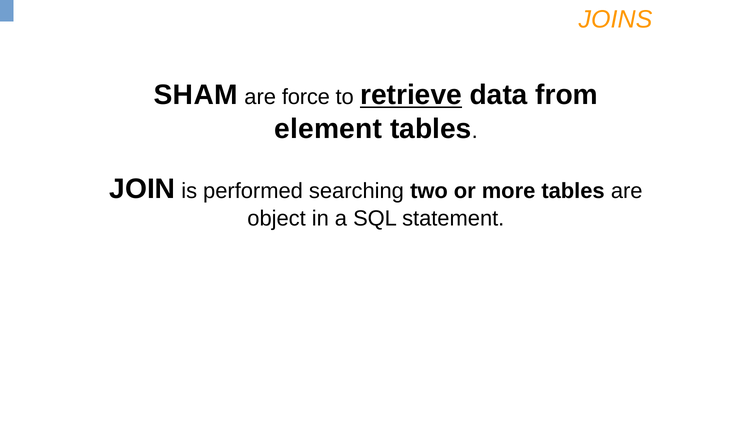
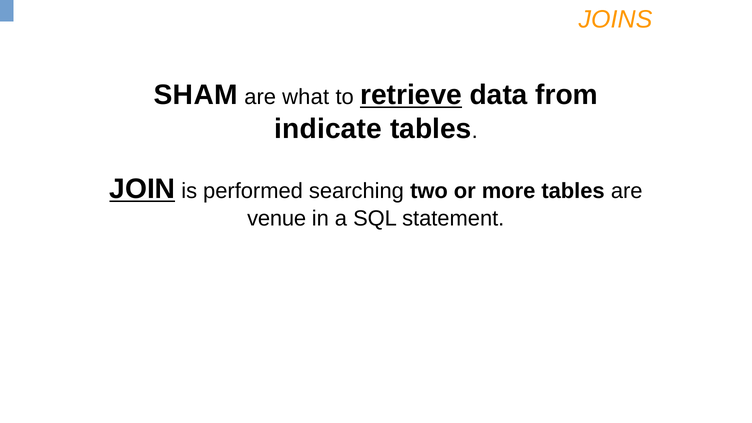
force: force -> what (306, 97)
element: element -> indicate (328, 129)
JOIN underline: none -> present (142, 189)
object: object -> venue (277, 219)
